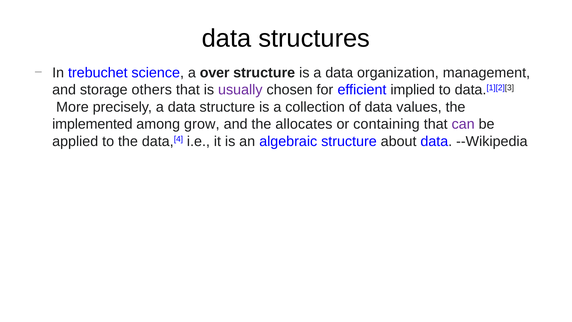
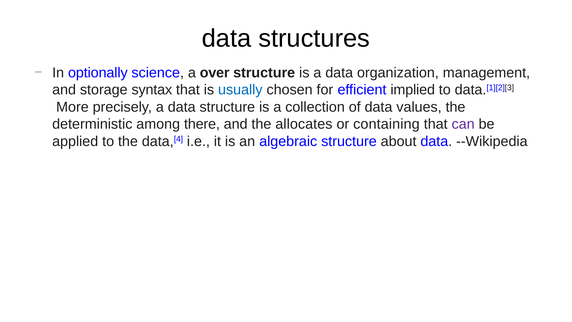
trebuchet: trebuchet -> optionally (98, 73)
others: others -> syntax (152, 90)
usually colour: purple -> blue (240, 90)
implemented: implemented -> deterministic (92, 124)
grow: grow -> there (202, 124)
